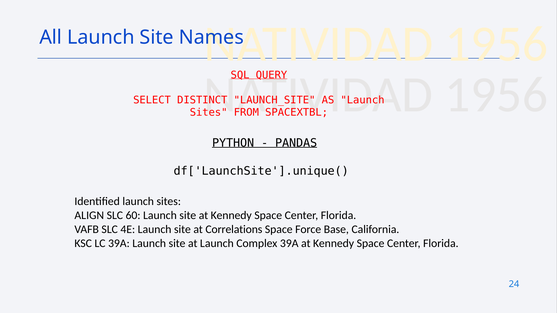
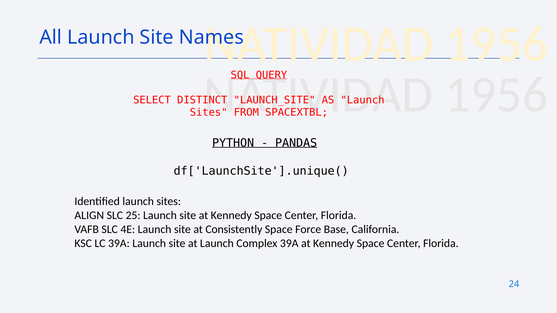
60: 60 -> 25 (133, 216)
Correlations: Correlations -> Consistently (234, 230)
